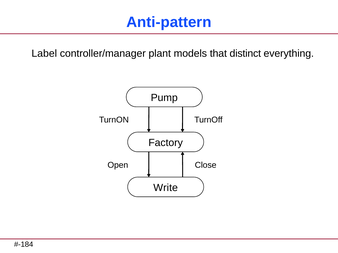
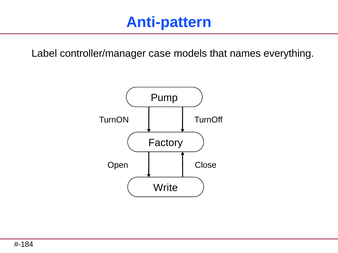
plant: plant -> case (160, 54)
distinct: distinct -> names (245, 54)
